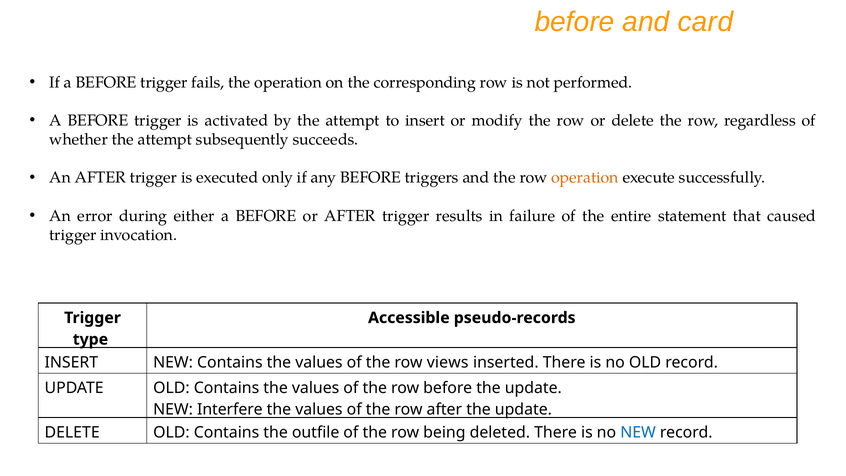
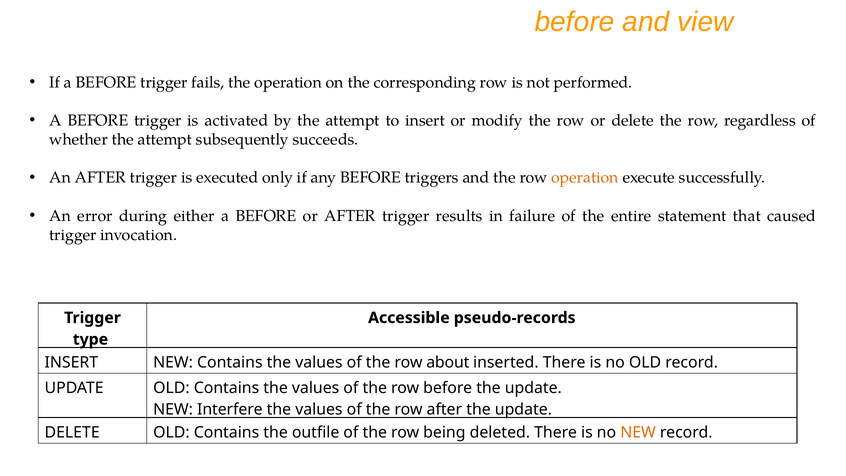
card: card -> view (706, 22)
views: views -> about (448, 362)
NEW colour: blue -> orange (638, 432)
